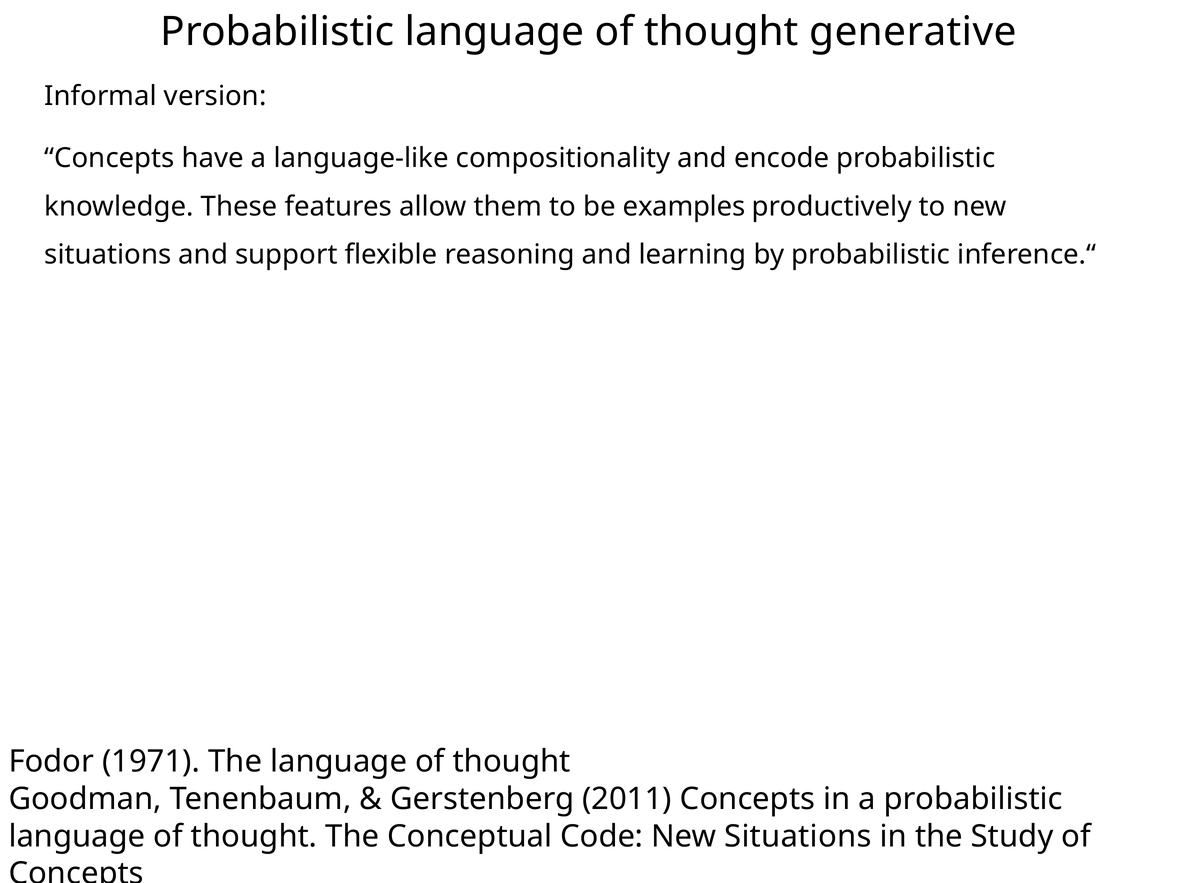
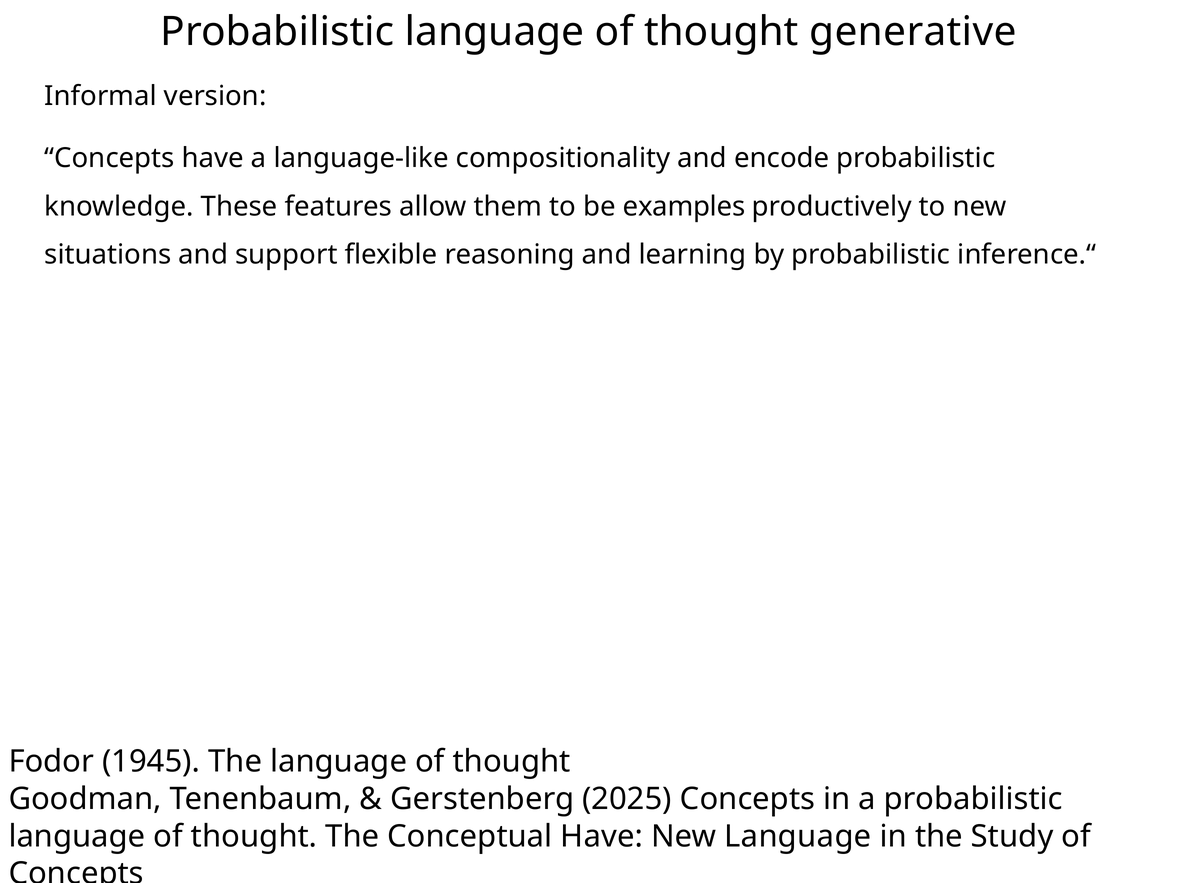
1971: 1971 -> 1945 (151, 762)
2011: 2011 -> 2025 (627, 799)
Conceptual Code: Code -> Have (602, 837)
Situations: Situations -> Language (798, 837)
